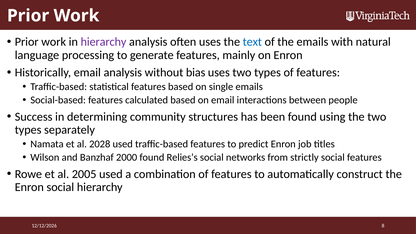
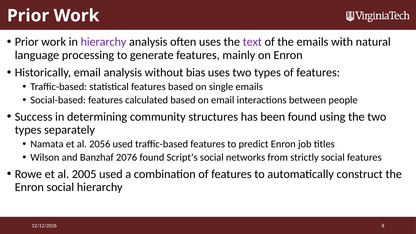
text colour: blue -> purple (252, 42)
2028: 2028 -> 2056 (100, 144)
2000: 2000 -> 2076 (127, 158)
Relies’s: Relies’s -> Script’s (182, 158)
